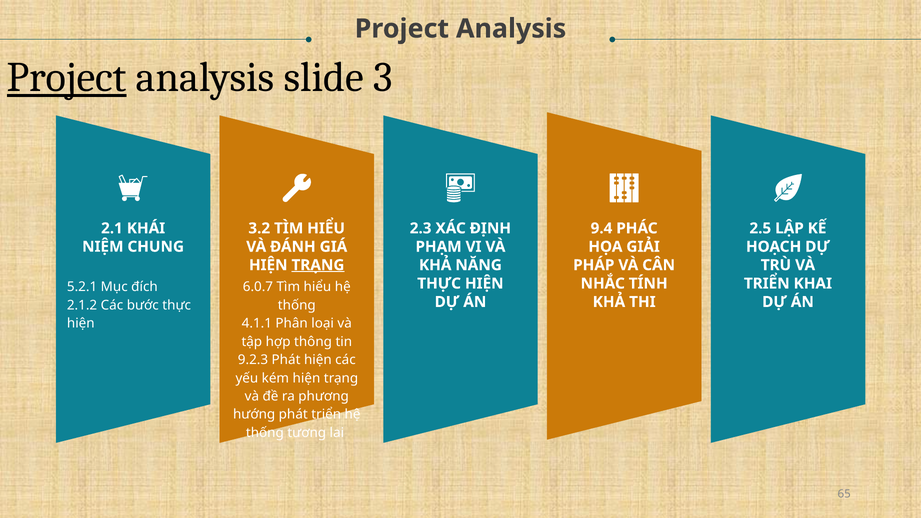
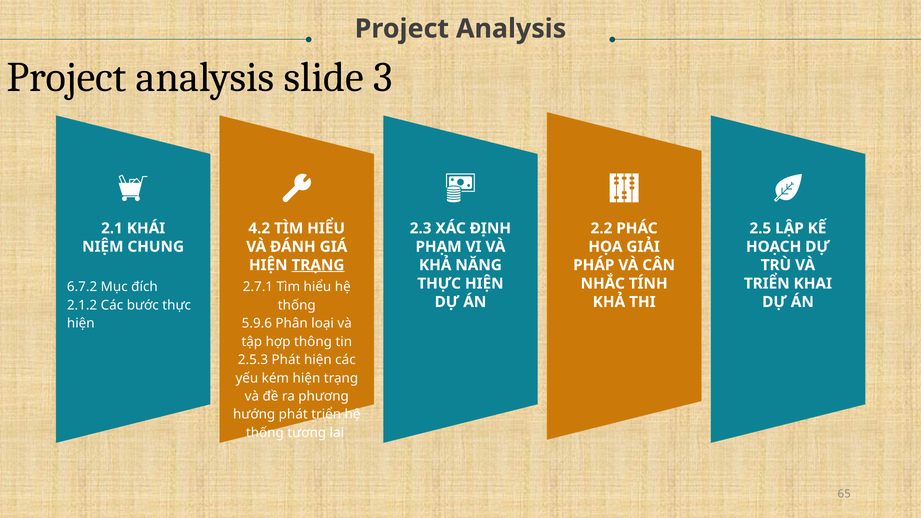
Project underline: present -> none (67, 77)
3.2: 3.2 -> 4.2 (259, 228)
9.4: 9.4 -> 2.2 (601, 228)
5.2.1: 5.2.1 -> 6.7.2 (82, 287)
6.0.7: 6.0.7 -> 2.7.1 (258, 287)
4.1.1: 4.1.1 -> 5.9.6 (257, 324)
9.2.3: 9.2.3 -> 2.5.3 (253, 360)
